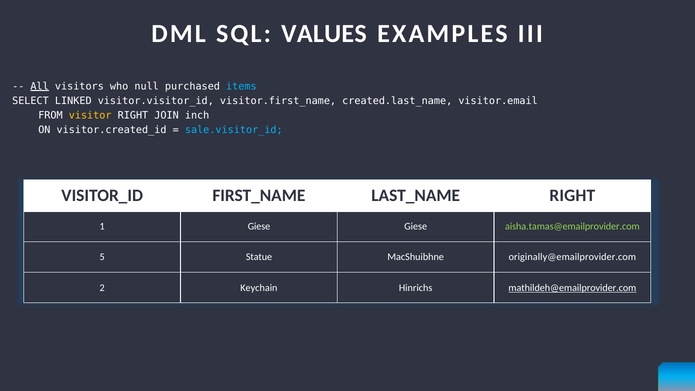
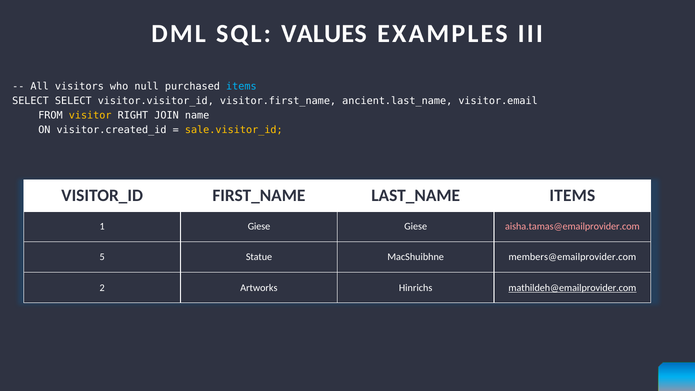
All underline: present -> none (40, 86)
SELECT LINKED: LINKED -> SELECT (73, 101)
created.last_name: created.last_name -> ancient.last_name (397, 101)
inch: inch -> name (197, 115)
sale.visitor_id colour: light blue -> yellow (234, 130)
RIGHT: RIGHT -> ITEMS (572, 196)
aisha.tamas@emailprovider.com colour: light green -> pink (572, 226)
originally@emailprovider.com: originally@emailprovider.com -> members@emailprovider.com (572, 257)
Keychain: Keychain -> Artworks (259, 288)
